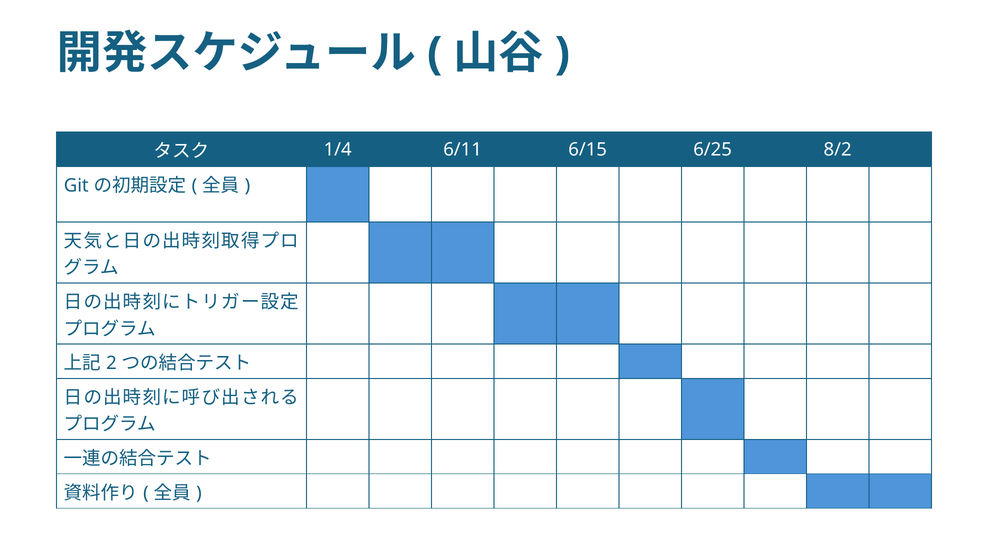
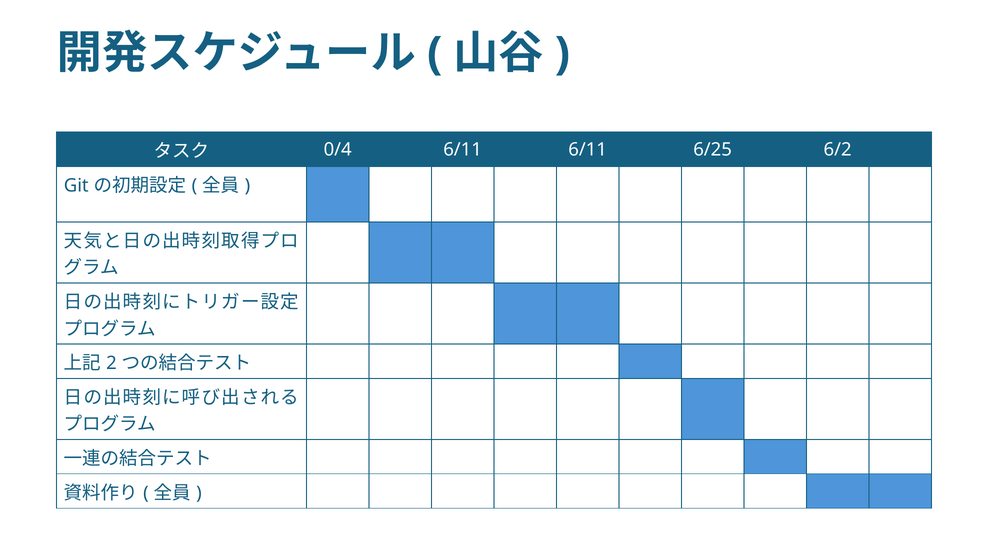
1/4: 1/4 -> 0/4 (338, 149)
6/11 6/15: 6/15 -> 6/11 (588, 149)
8/2: 8/2 -> 6/2 (838, 149)
